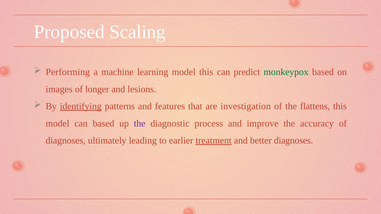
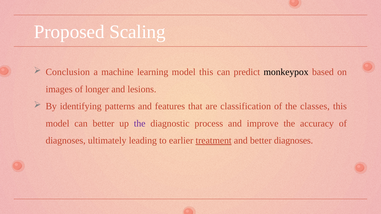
Performing: Performing -> Conclusion (68, 72)
monkeypox colour: green -> black (286, 72)
identifying underline: present -> none (81, 106)
investigation: investigation -> classification (246, 106)
flattens: flattens -> classes (315, 106)
can based: based -> better (103, 124)
